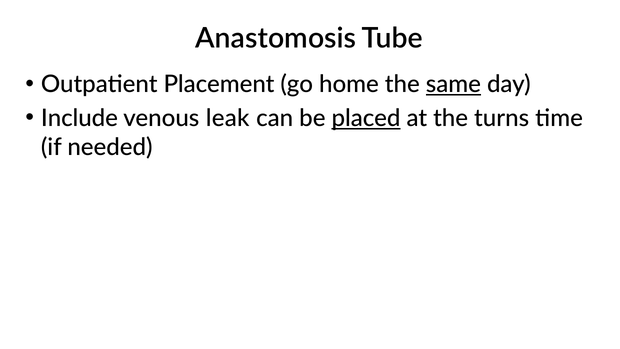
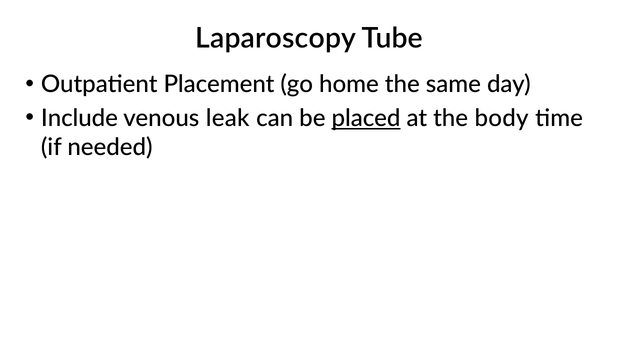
Anastomosis: Anastomosis -> Laparoscopy (276, 38)
same underline: present -> none (453, 84)
turns: turns -> body (502, 118)
